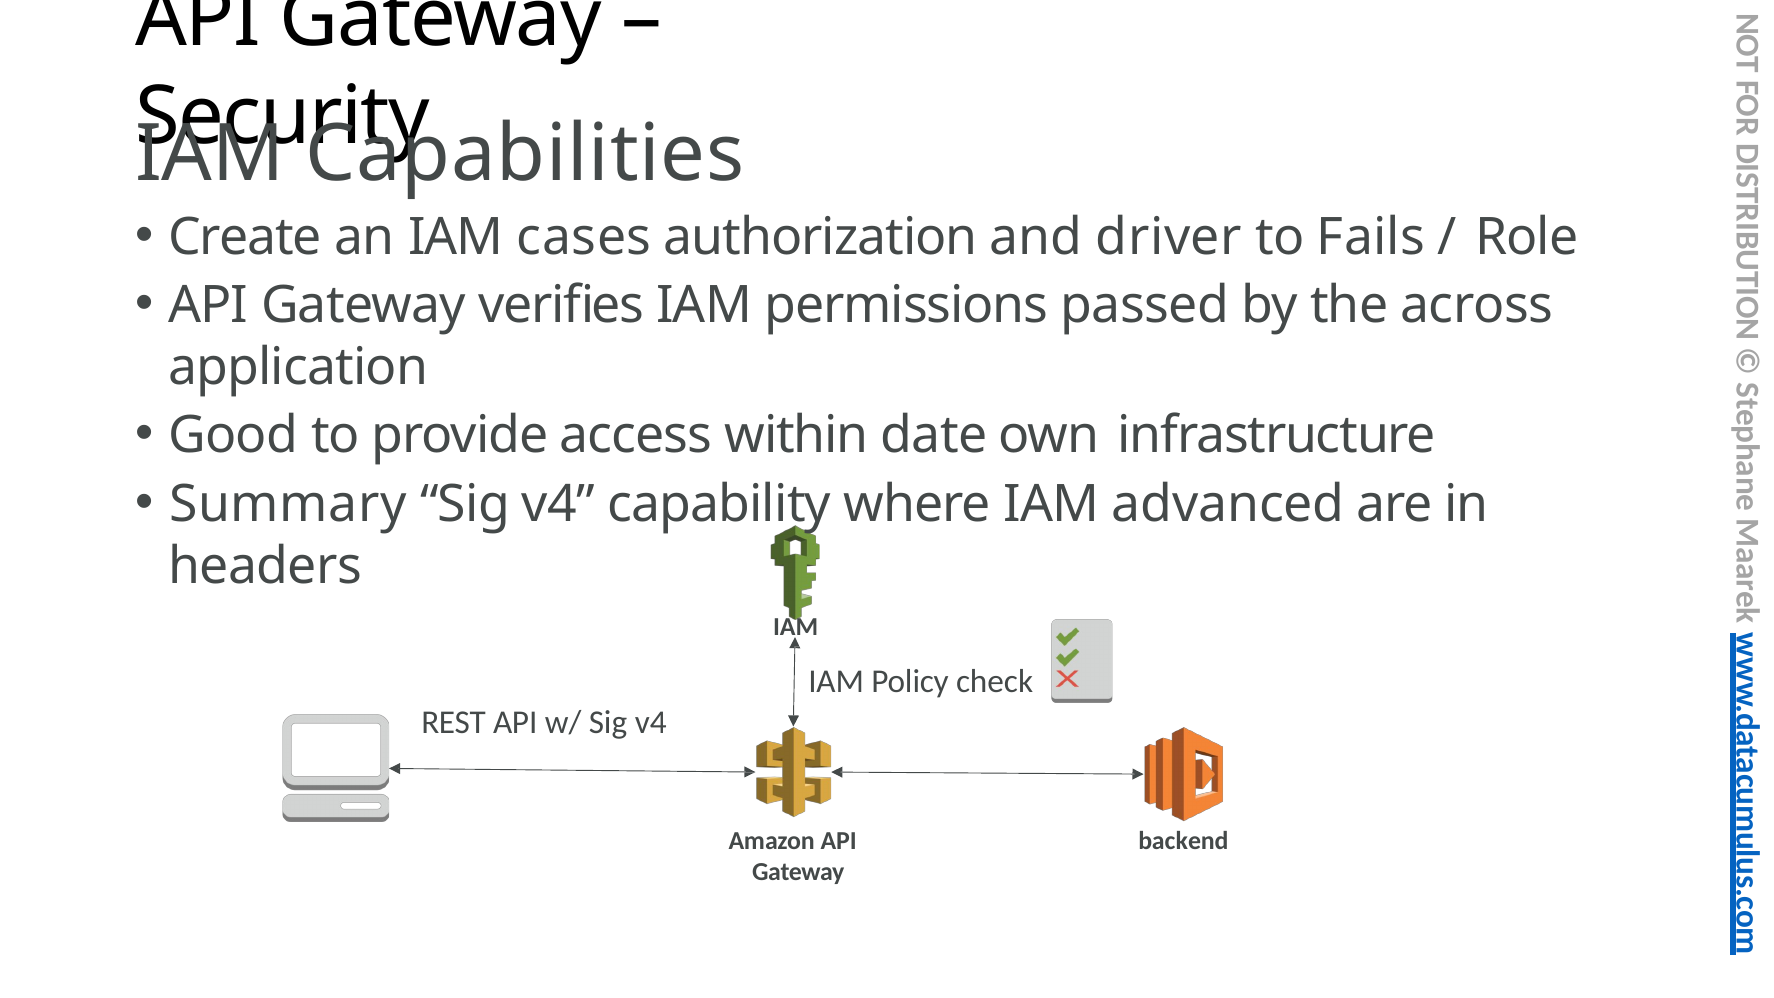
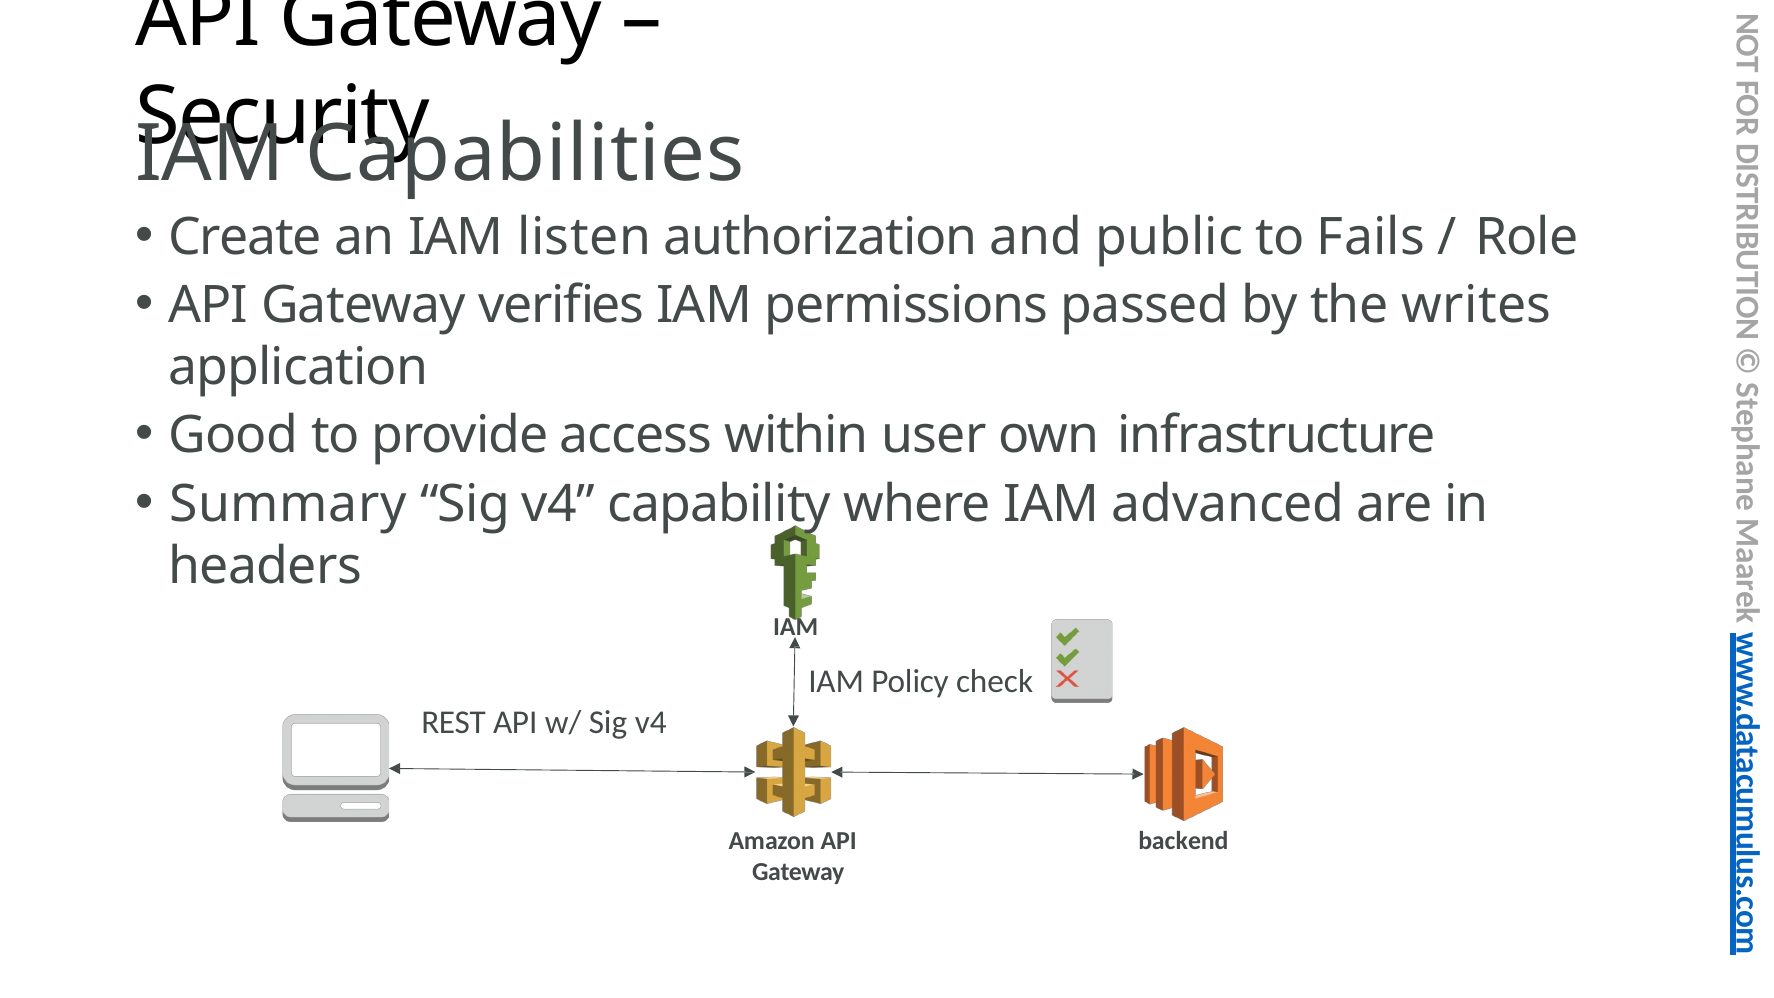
cases: cases -> listen (584, 237)
driver: driver -> public (1169, 237)
across: across -> writes (1476, 306)
date: date -> user (934, 436)
